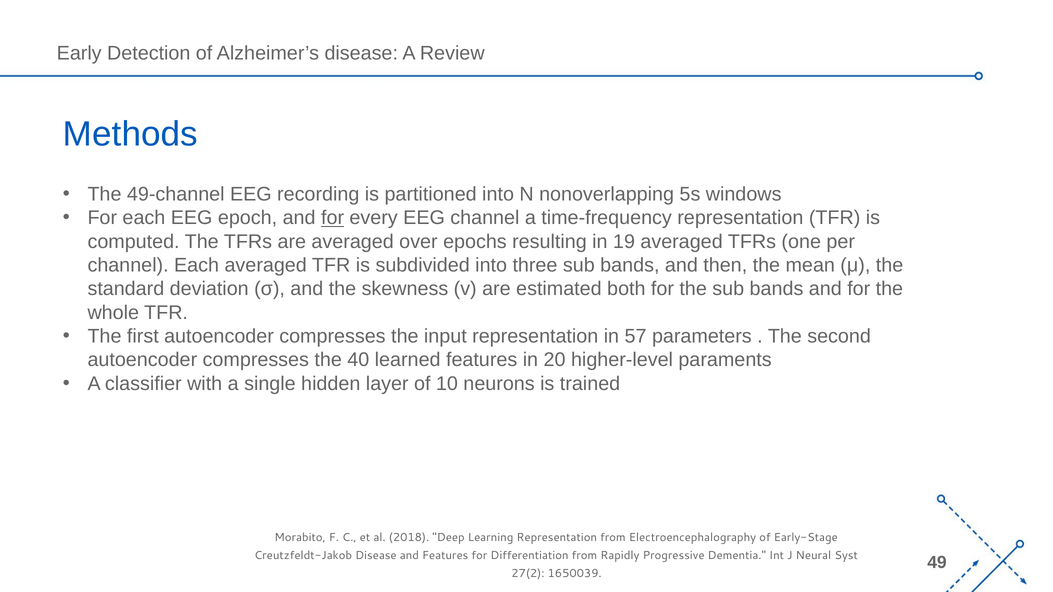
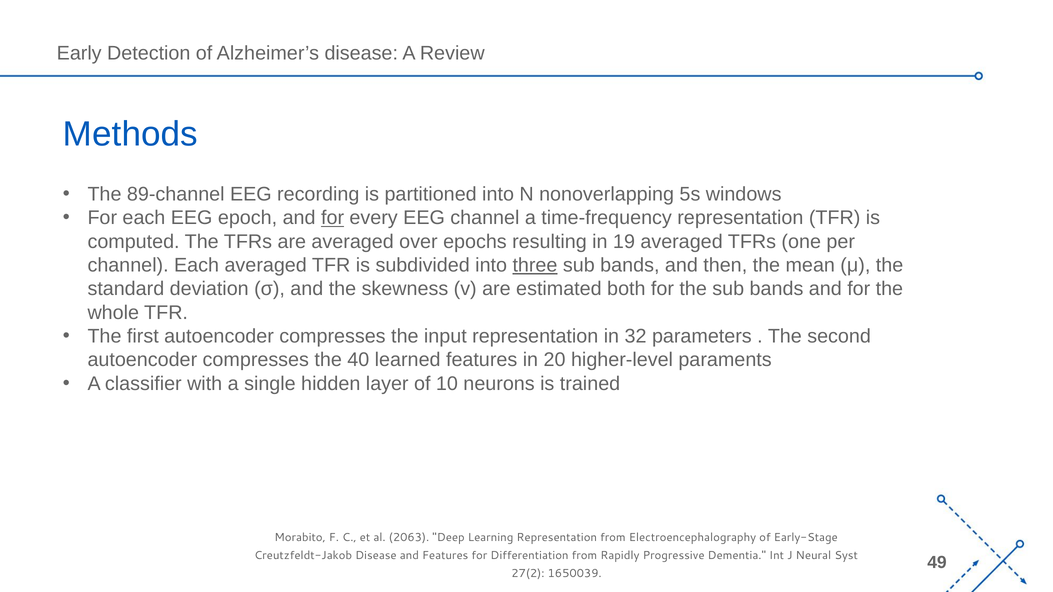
49-channel: 49-channel -> 89-channel (176, 194)
three underline: none -> present (535, 265)
57: 57 -> 32 (636, 336)
2018: 2018 -> 2063 (409, 538)
